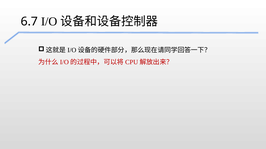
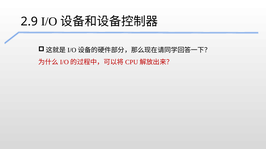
6.7: 6.7 -> 2.9 (29, 22)
